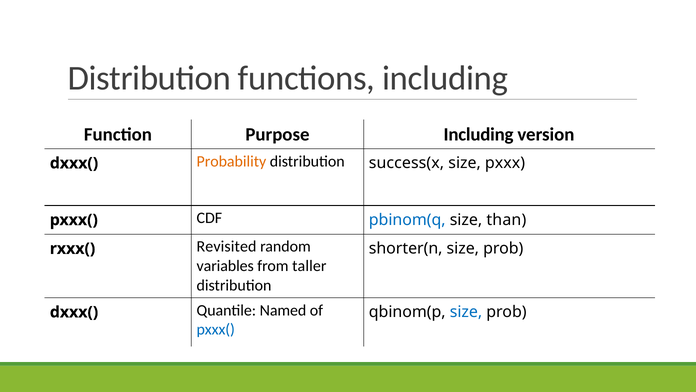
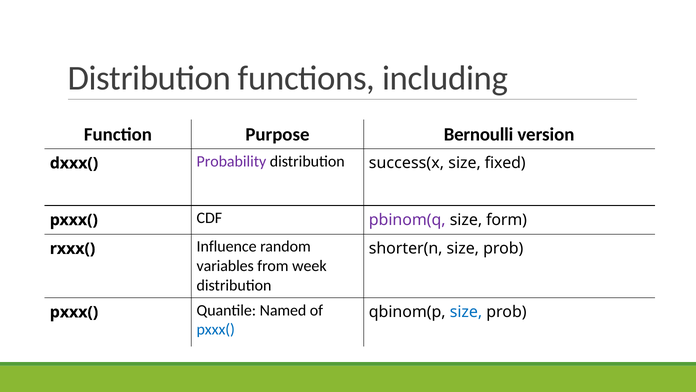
Purpose Including: Including -> Bernoulli (479, 134)
Probability colour: orange -> purple (231, 161)
pxxx: pxxx -> fixed (505, 163)
pbinom(q colour: blue -> purple (407, 220)
than: than -> form (507, 220)
Revisited: Revisited -> Influence (227, 246)
taller: taller -> week (309, 266)
dxxx(: dxxx( -> pxxx( (74, 312)
